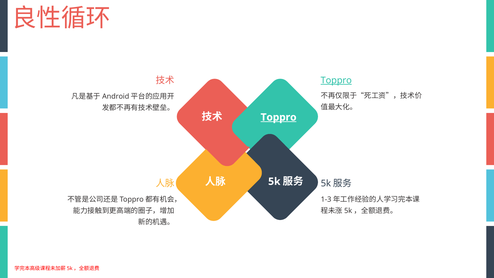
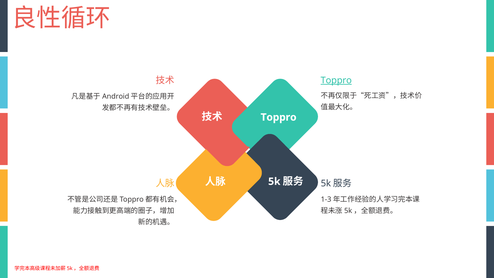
Toppro underline: present -> none (279, 117)
